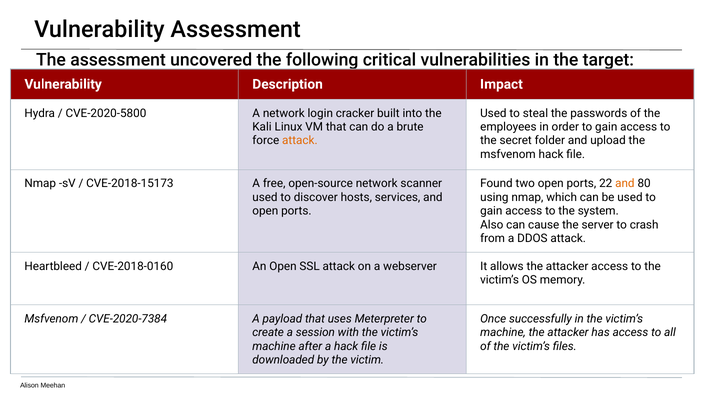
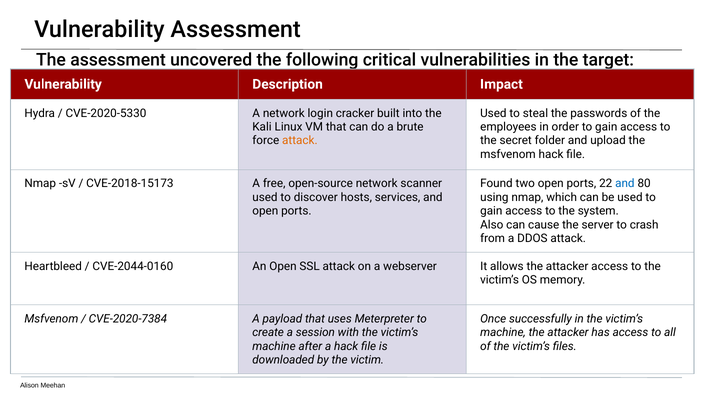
CVE-2020-5800: CVE-2020-5800 -> CVE-2020-5330 (106, 113)
and colour: orange -> blue (625, 184)
CVE-2018-0160: CVE-2018-0160 -> CVE-2044-0160 (133, 266)
